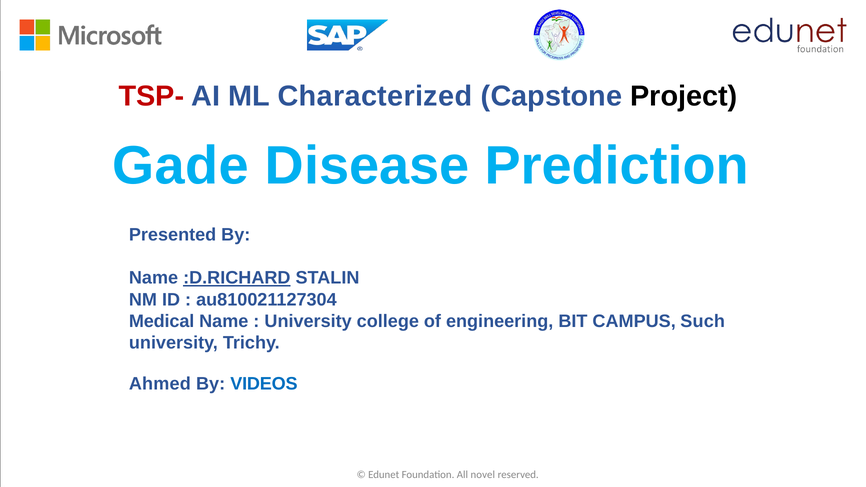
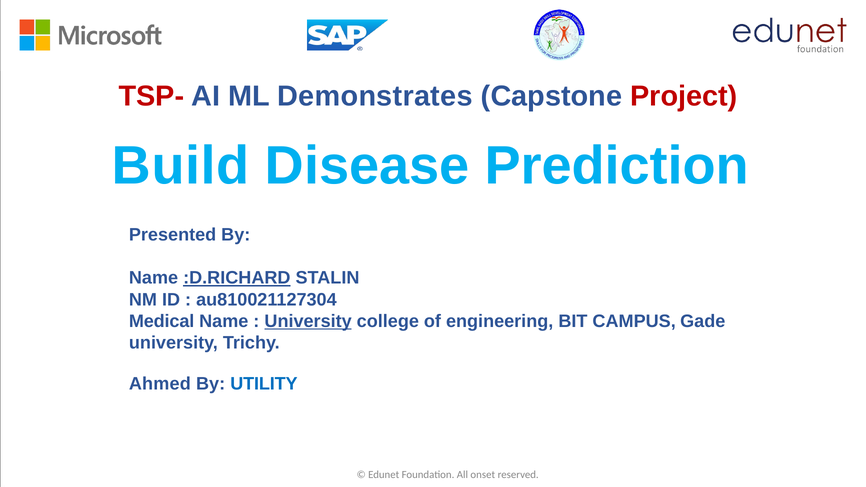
Characterized: Characterized -> Demonstrates (375, 96)
Project colour: black -> red (684, 96)
Gade: Gade -> Build (181, 166)
University underline: none -> present (308, 321)
Such: Such -> Gade (703, 321)
VIDEOS: VIDEOS -> UTILITY (264, 384)
novel: novel -> onset (483, 475)
